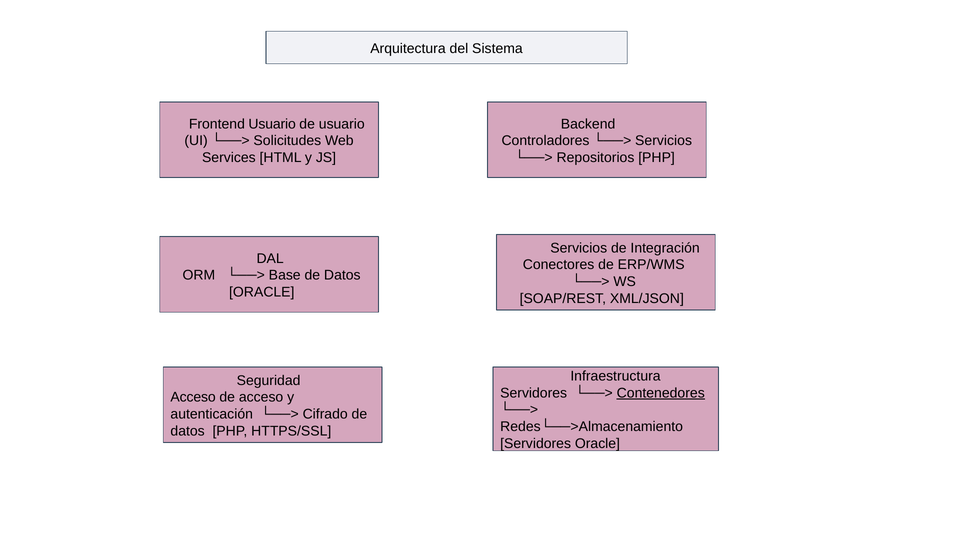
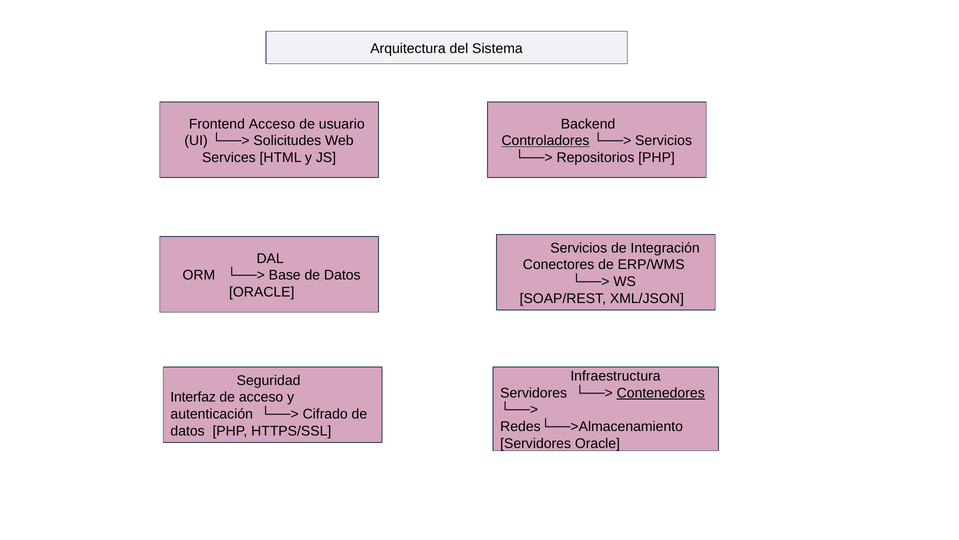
Frontend Usuario: Usuario -> Acceso (272, 124)
Controladores underline: none -> present (545, 141)
Acceso: Acceso -> Interfaz (193, 397)
